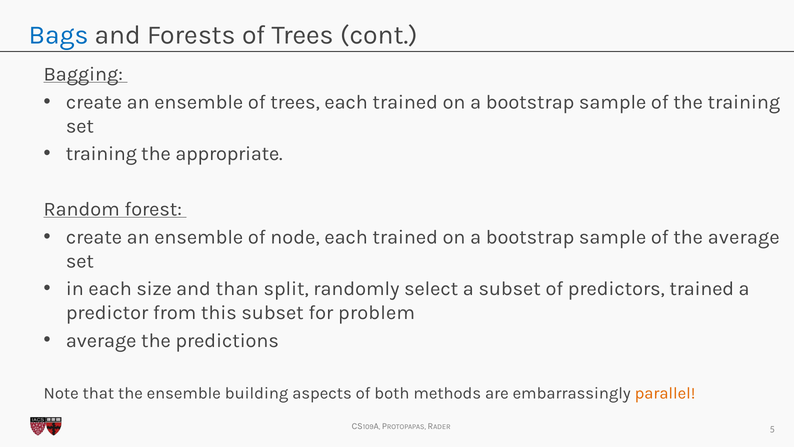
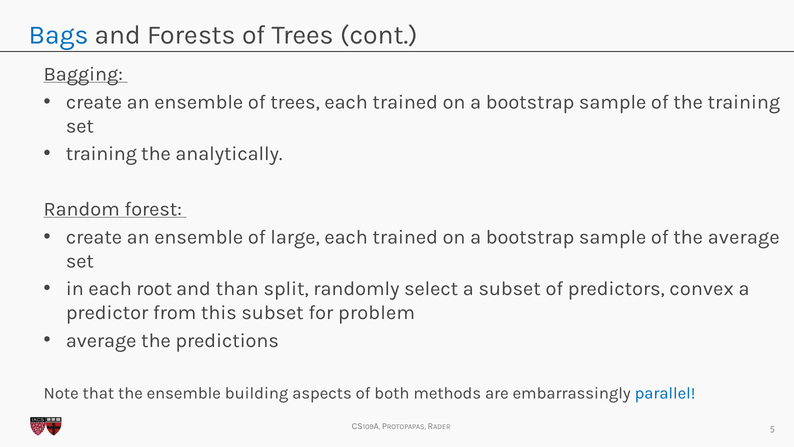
appropriate: appropriate -> analytically (229, 154)
node: node -> large (295, 237)
size: size -> root (154, 289)
predictors trained: trained -> convex (702, 289)
parallel colour: orange -> blue (665, 393)
